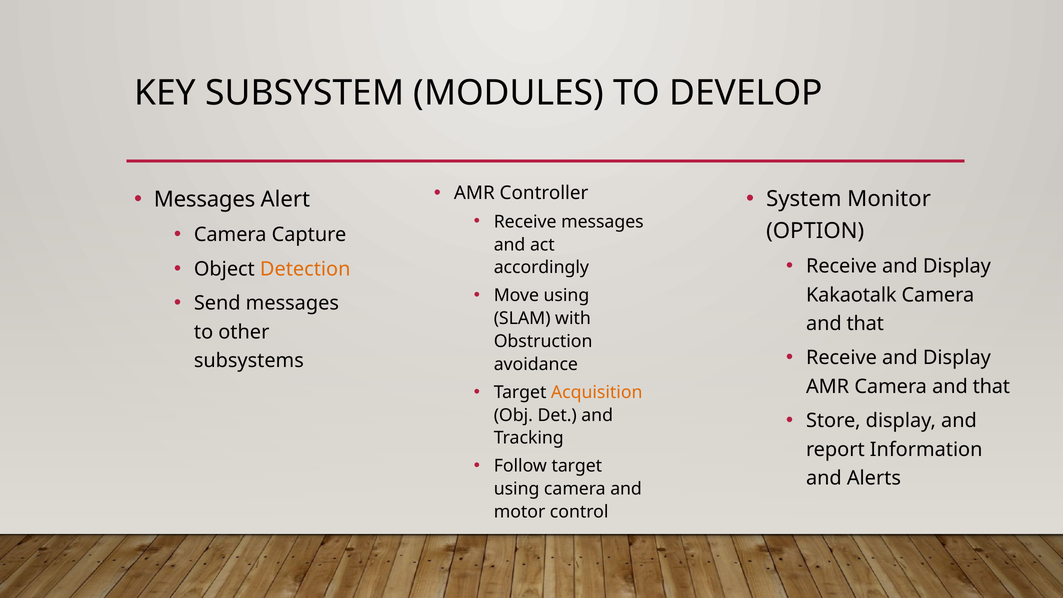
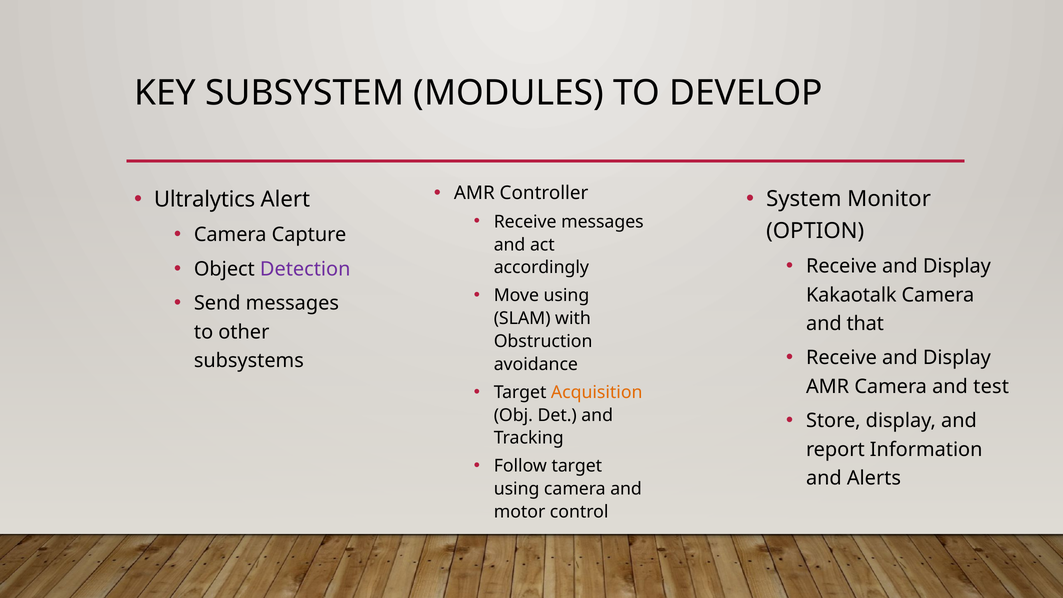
Messages: Messages -> Ultralytics (205, 199)
Detection colour: orange -> purple (305, 269)
AMR Camera and that: that -> test (991, 387)
